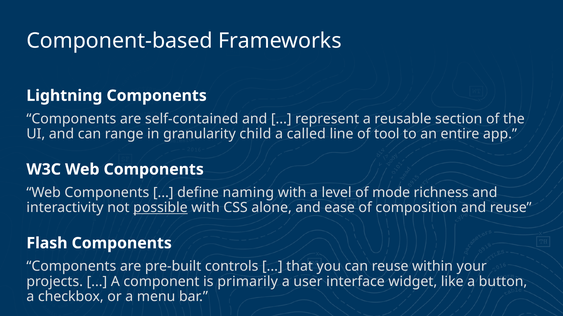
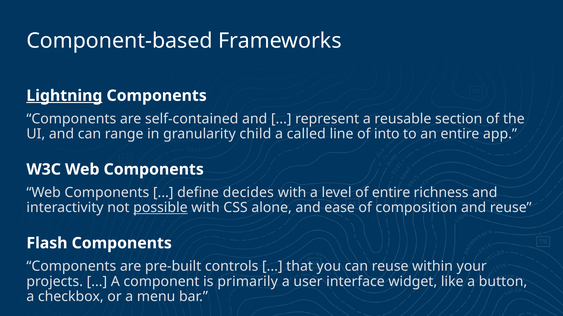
Lightning underline: none -> present (64, 96)
tool: tool -> into (387, 134)
naming: naming -> decides (248, 193)
of mode: mode -> entire (391, 193)
